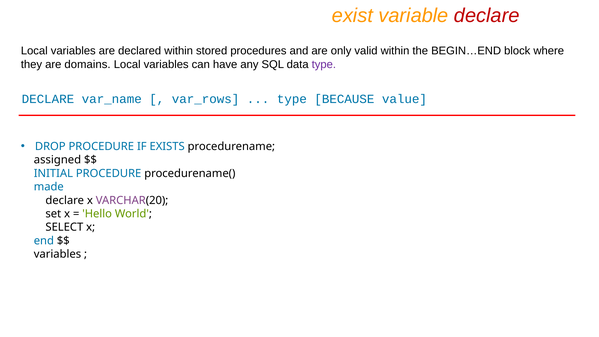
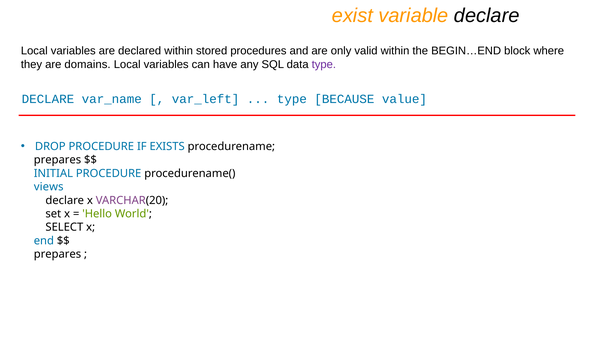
declare colour: red -> black (487, 16)
var_rows: var_rows -> var_left (206, 99)
assigned: assigned -> prepares (57, 160)
made: made -> views (49, 187)
variables: variables -> prepares (57, 254)
